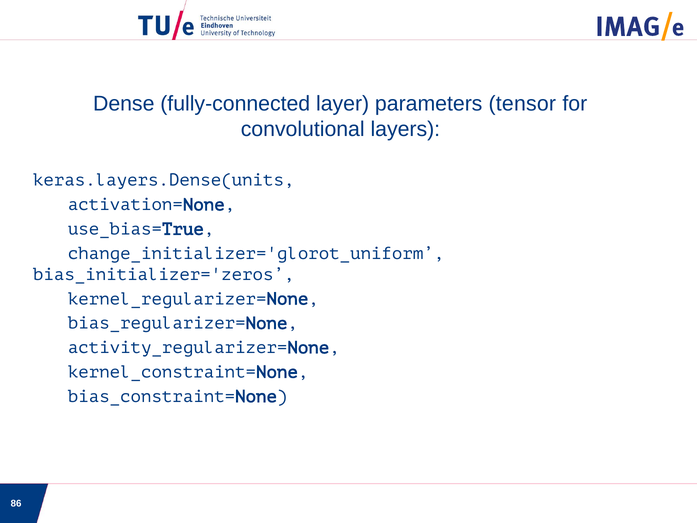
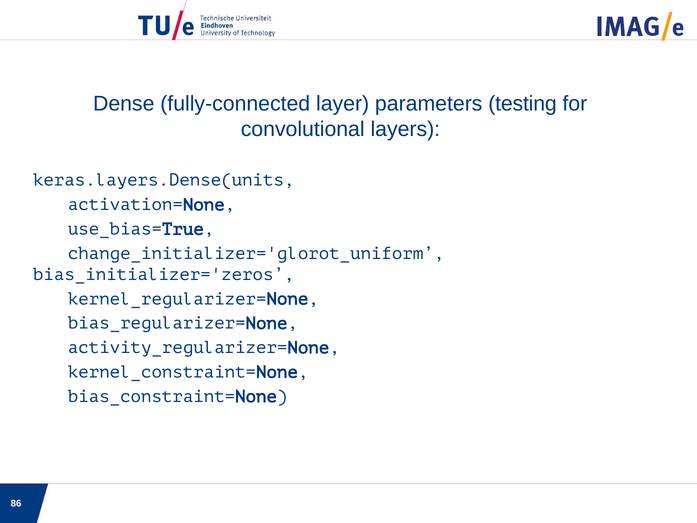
tensor: tensor -> testing (523, 104)
